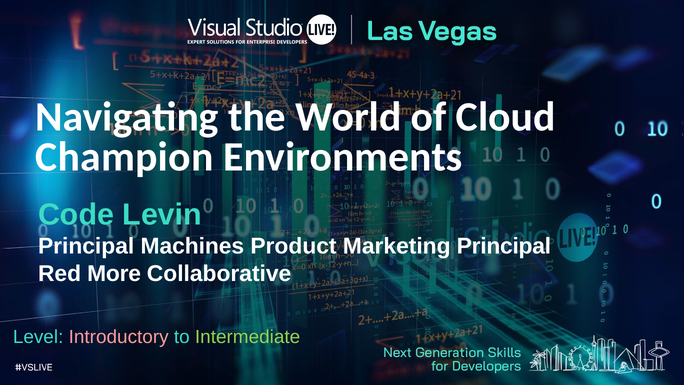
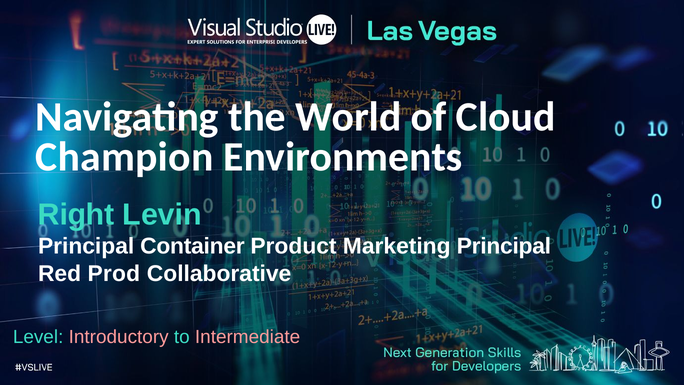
Code: Code -> Right (76, 215)
Machines: Machines -> Container (192, 246)
More: More -> Prod (114, 273)
Intermediate colour: light green -> pink (248, 337)
